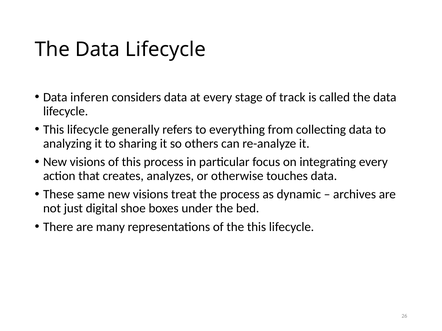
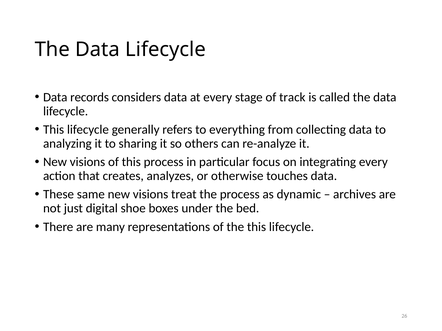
inferen: inferen -> records (90, 97)
